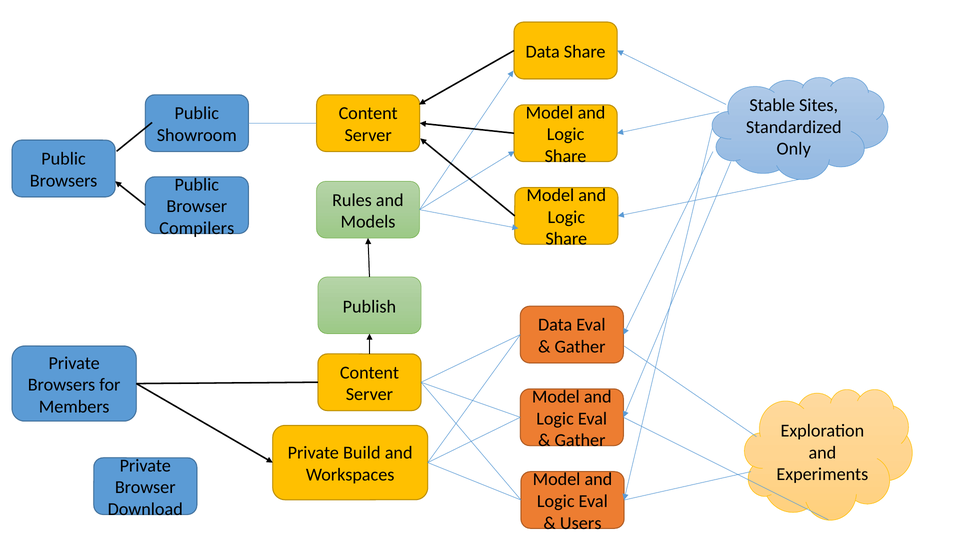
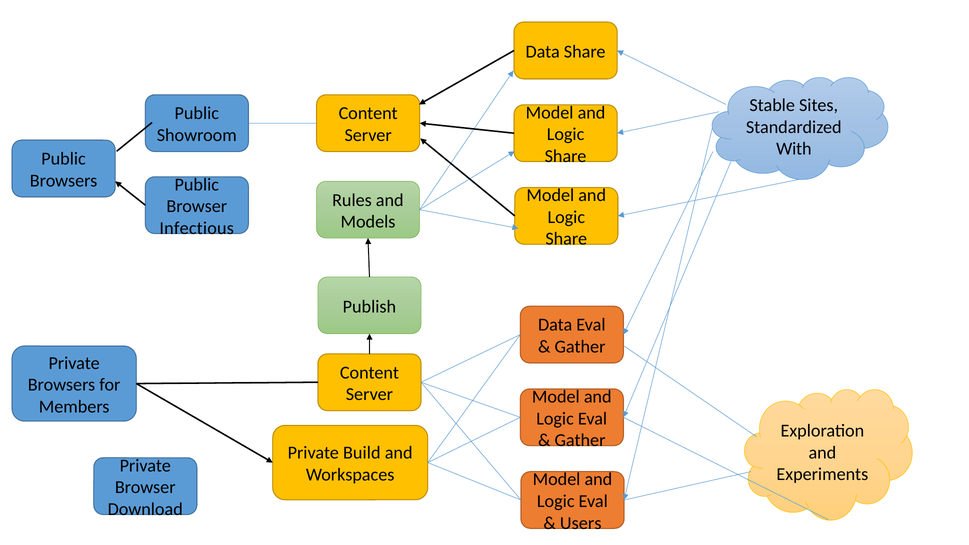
Only: Only -> With (794, 149)
Compilers: Compilers -> Infectious (197, 228)
